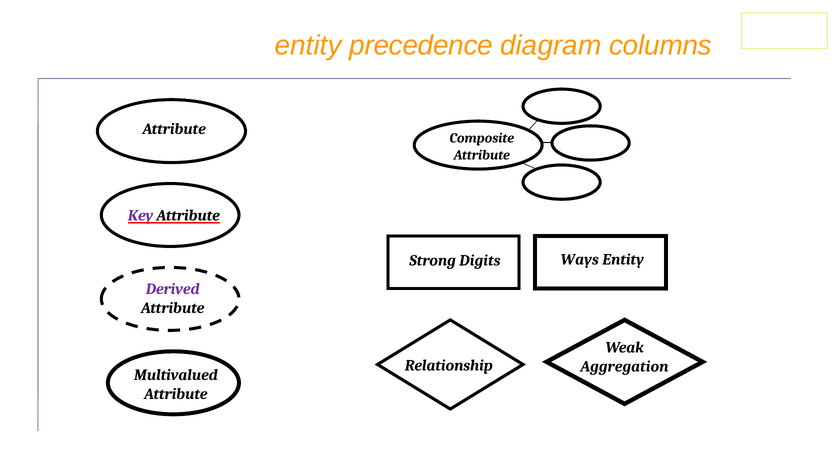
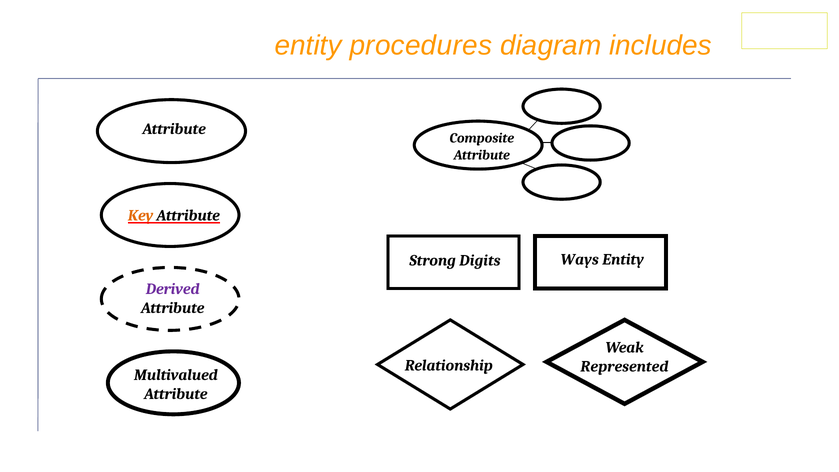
precedence: precedence -> procedures (421, 46)
columns: columns -> includes (660, 46)
Key colour: purple -> orange (141, 216)
Aggregation: Aggregation -> Represented (624, 366)
